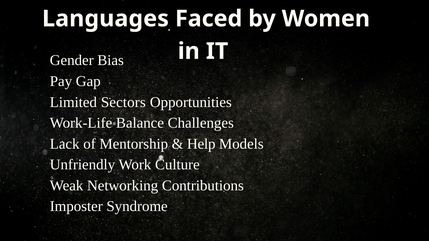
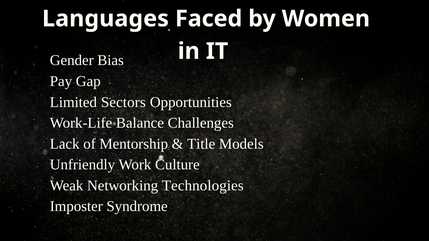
Help: Help -> Title (201, 144)
Contributions: Contributions -> Technologies (203, 186)
